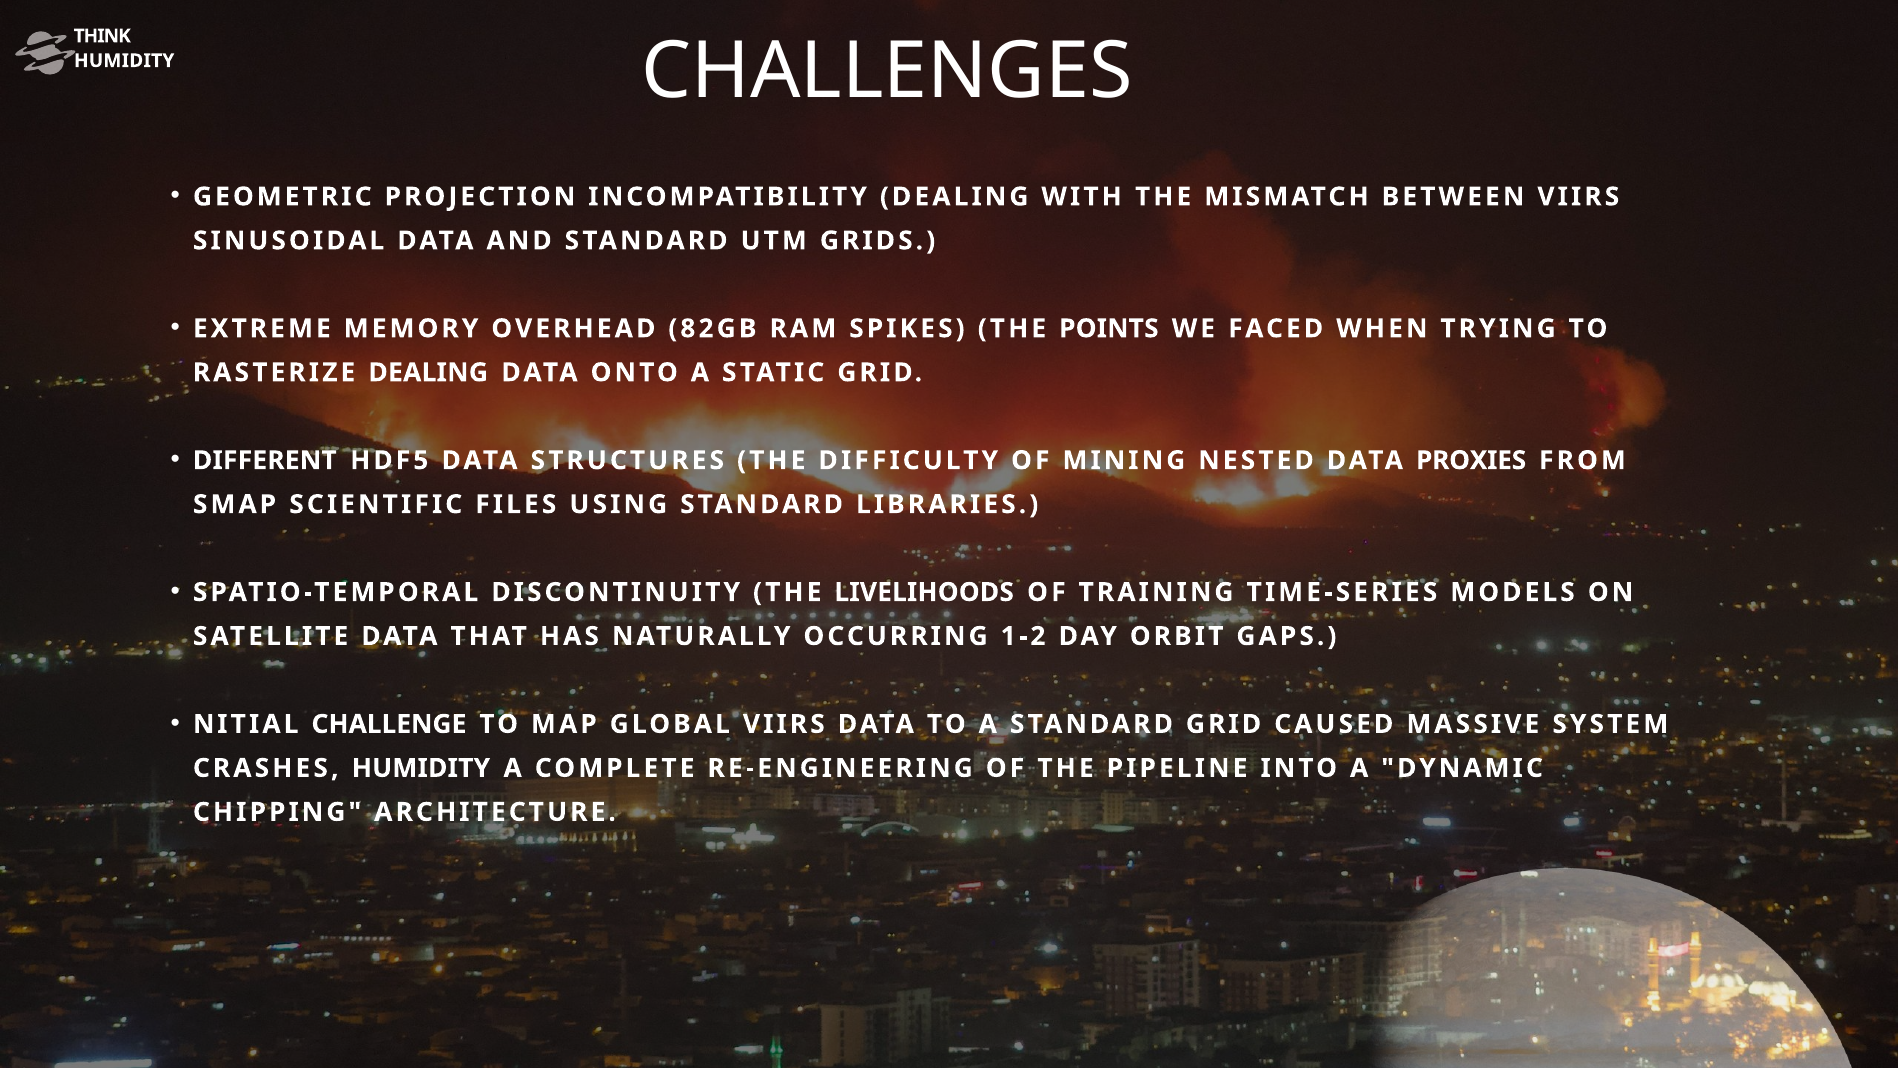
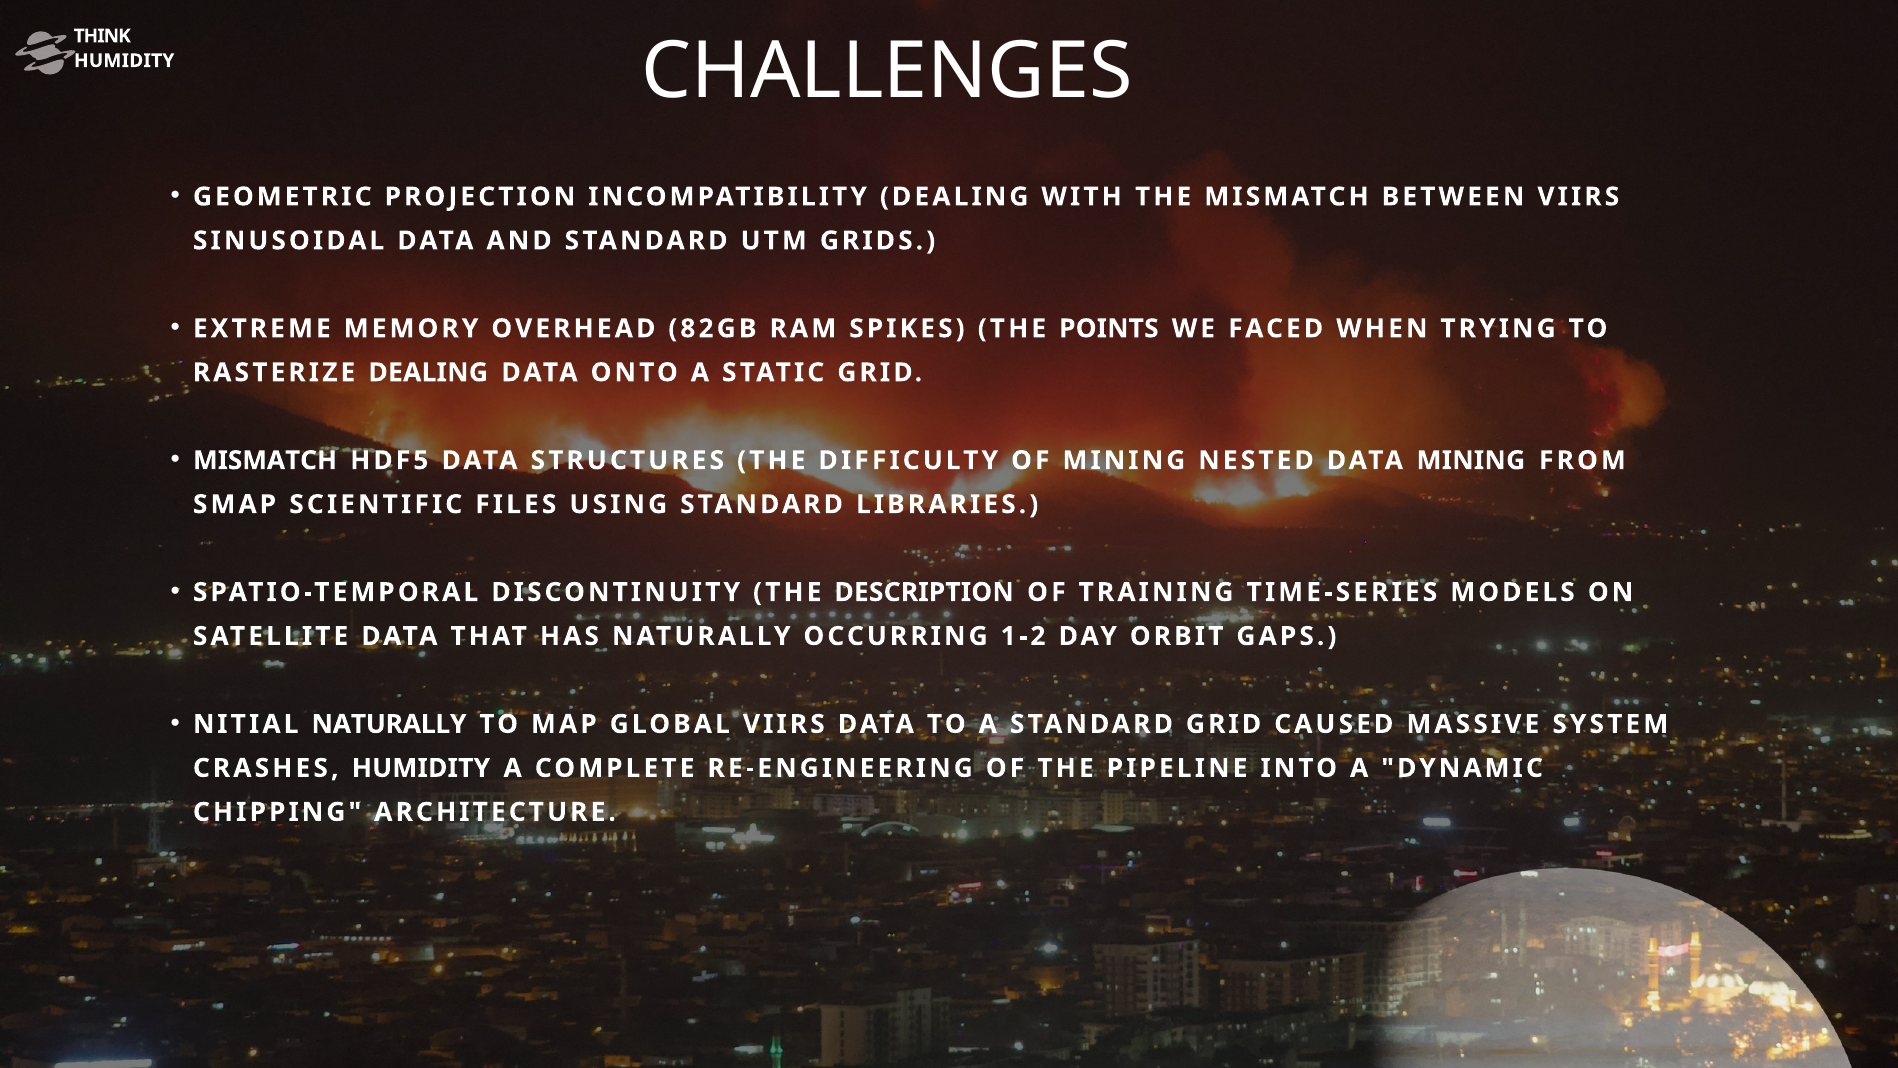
DIFFERENT: DIFFERENT -> MISMATCH (265, 460)
DATA PROXIES: PROXIES -> MINING (1471, 460)
LIVELIHOODS: LIVELIHOODS -> DESCRIPTION (924, 592)
NITIAL CHALLENGE: CHALLENGE -> NATURALLY (389, 724)
